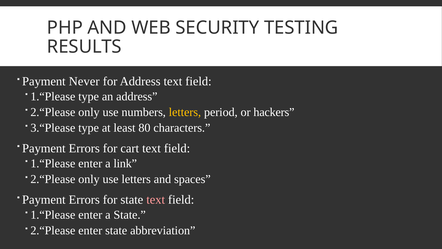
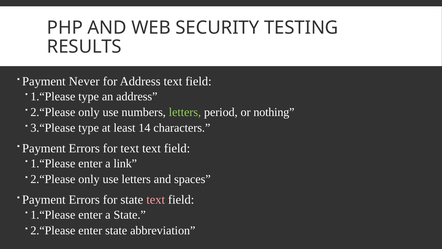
letters colour: yellow -> light green (185, 112)
hackers: hackers -> nothing (274, 112)
80: 80 -> 14 (144, 128)
for cart: cart -> text (130, 148)
